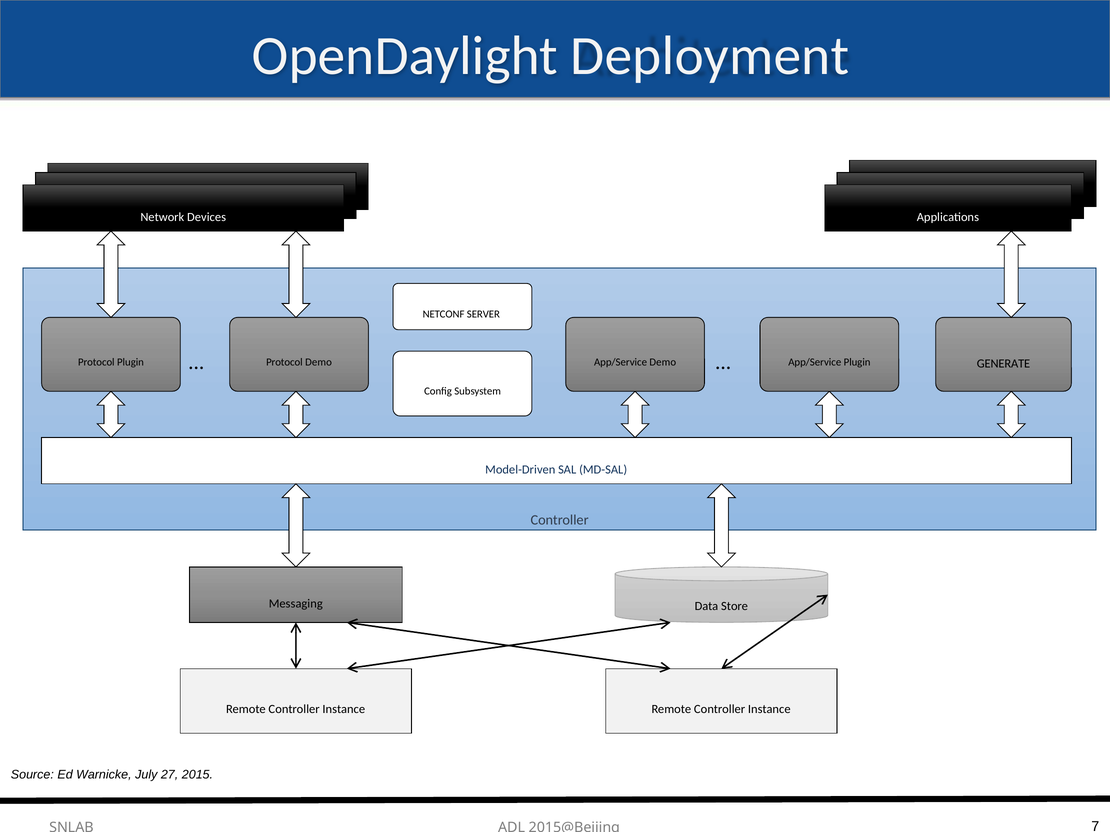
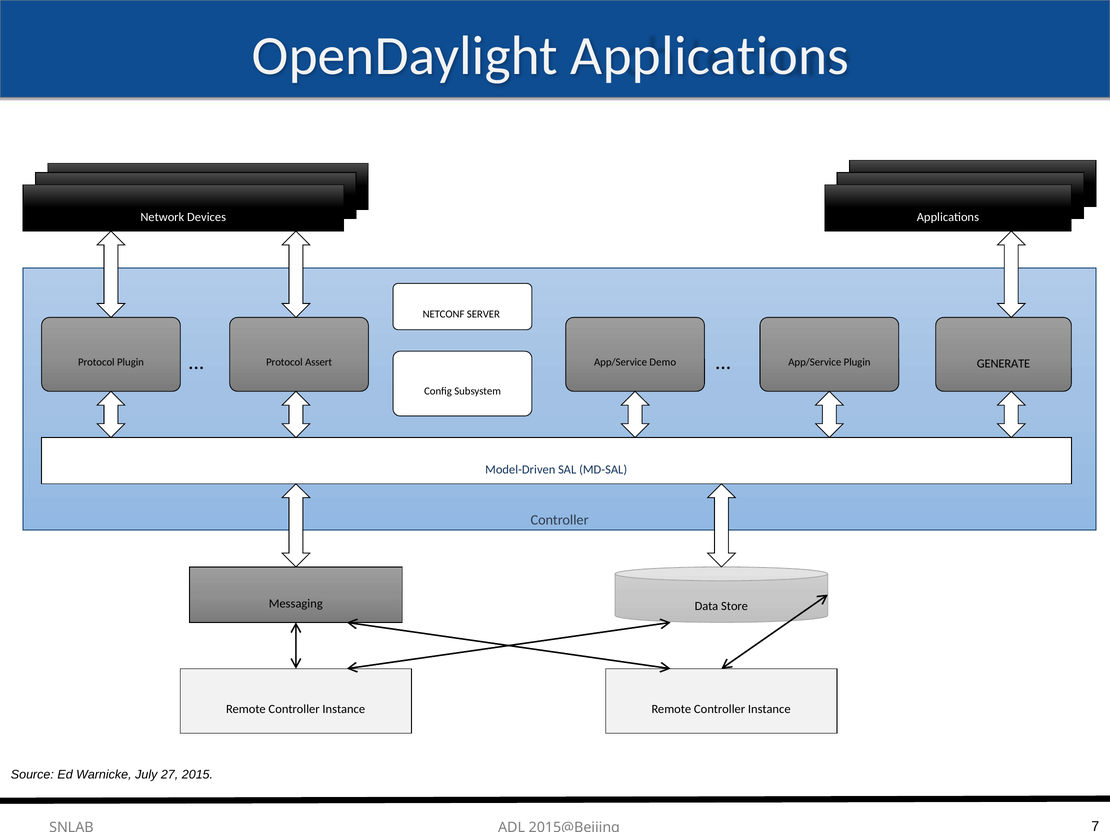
OpenDaylight Deployment: Deployment -> Applications (710, 56)
Protocol Demo: Demo -> Assert (319, 362)
